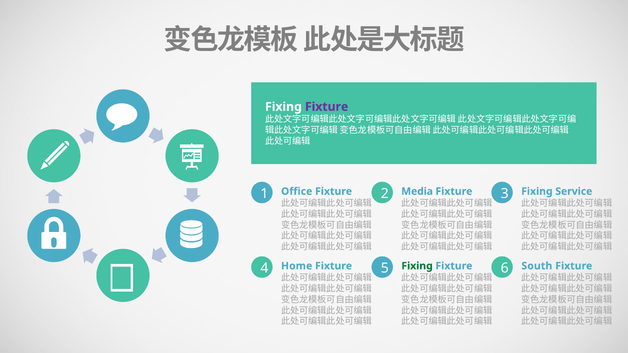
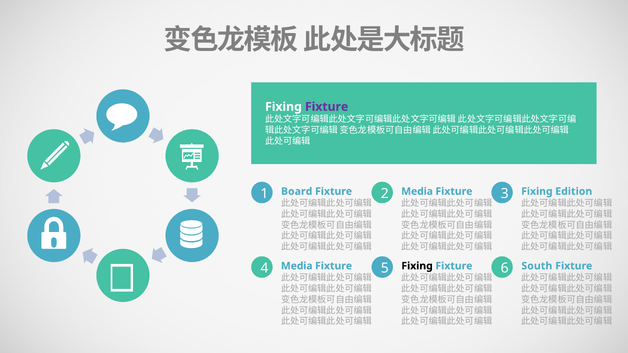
Office: Office -> Board (297, 192)
Service: Service -> Edition (574, 192)
Fixing colour: green -> black (417, 266)
Home: Home -> Media (297, 266)
